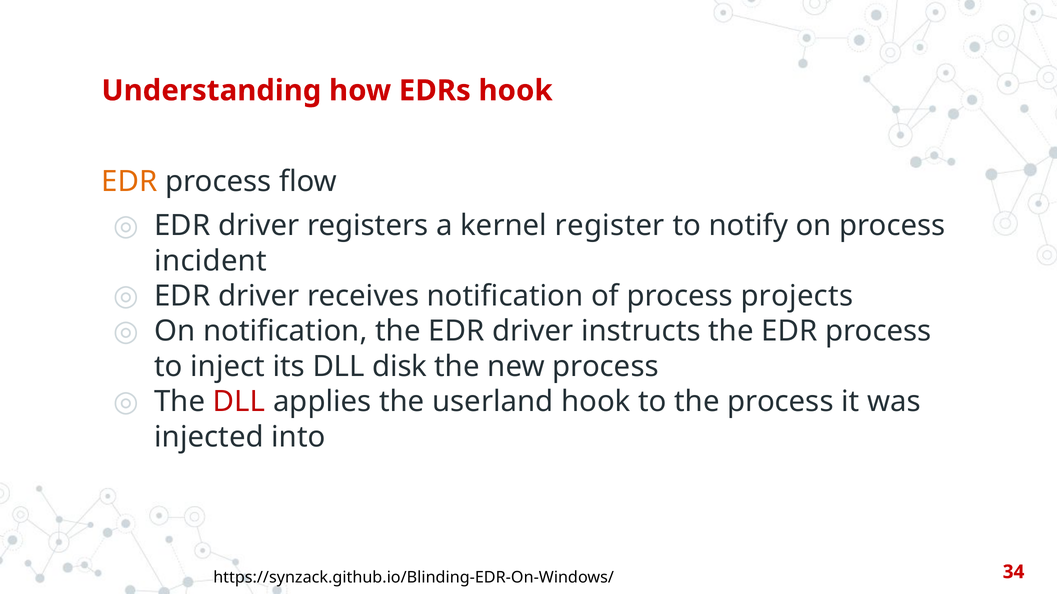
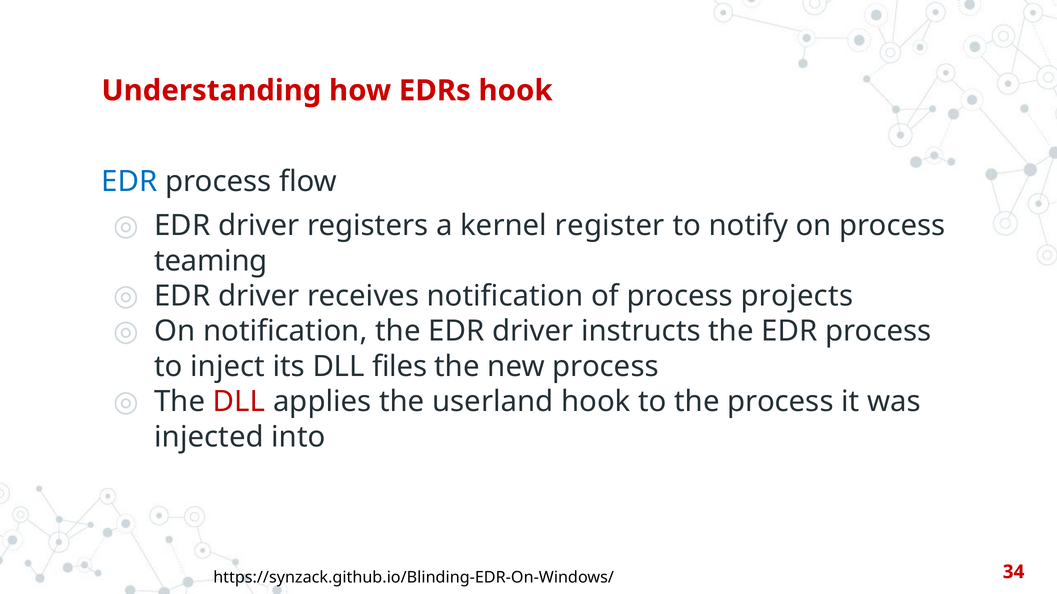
EDR colour: orange -> blue (129, 182)
incident: incident -> teaming (211, 261)
disk: disk -> files (400, 367)
